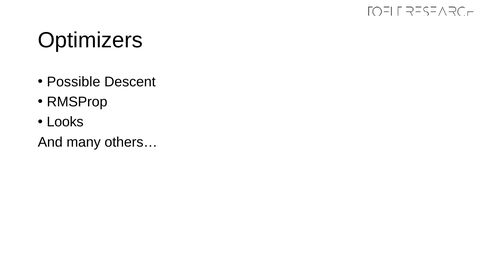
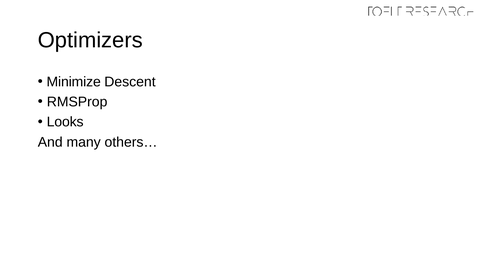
Possible: Possible -> Minimize (74, 82)
